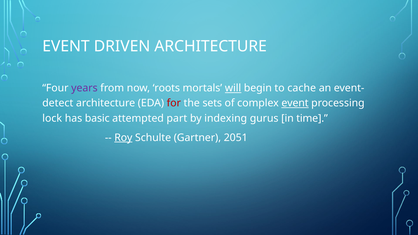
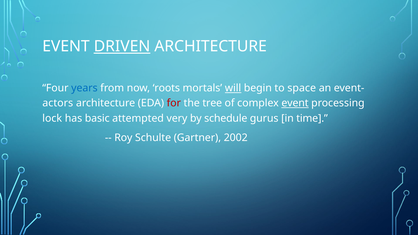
DRIVEN underline: none -> present (122, 46)
years colour: purple -> blue (84, 88)
cache: cache -> space (302, 88)
detect: detect -> actors (58, 103)
sets: sets -> tree (212, 103)
part: part -> very (177, 118)
indexing: indexing -> schedule (226, 118)
Roy underline: present -> none (123, 138)
2051: 2051 -> 2002 (236, 138)
